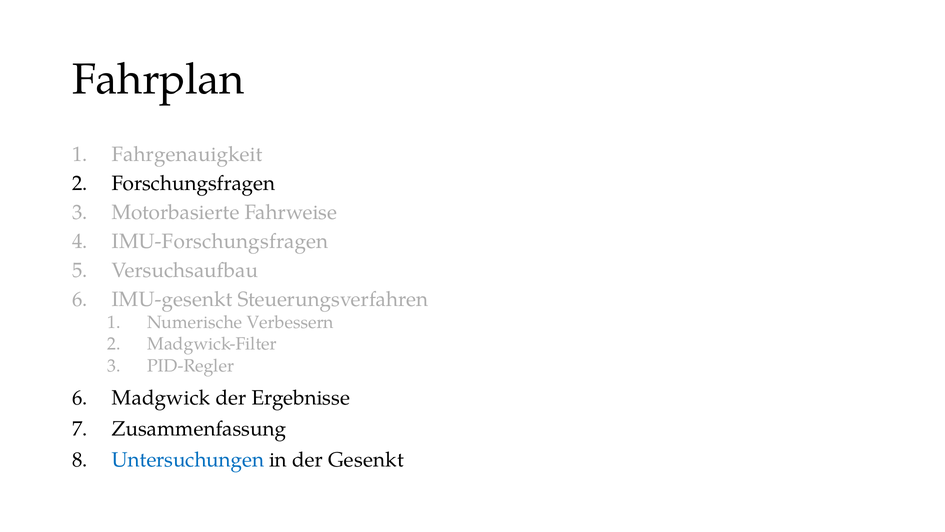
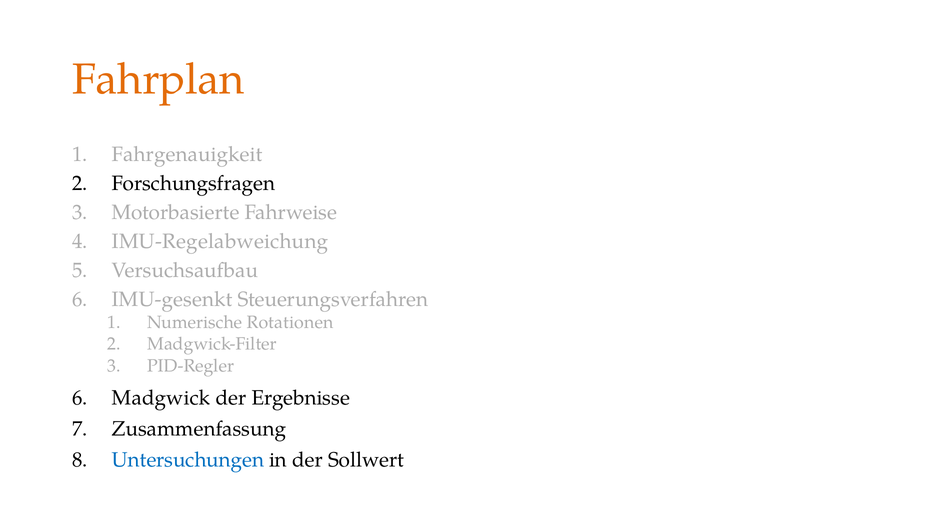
Fahrplan colour: black -> orange (158, 79)
IMU-Forschungsfragen: IMU-Forschungsfragen -> IMU-Regelabweichung (220, 241)
Verbessern: Verbessern -> Rotationen (290, 322)
Gesenkt: Gesenkt -> Sollwert (366, 460)
